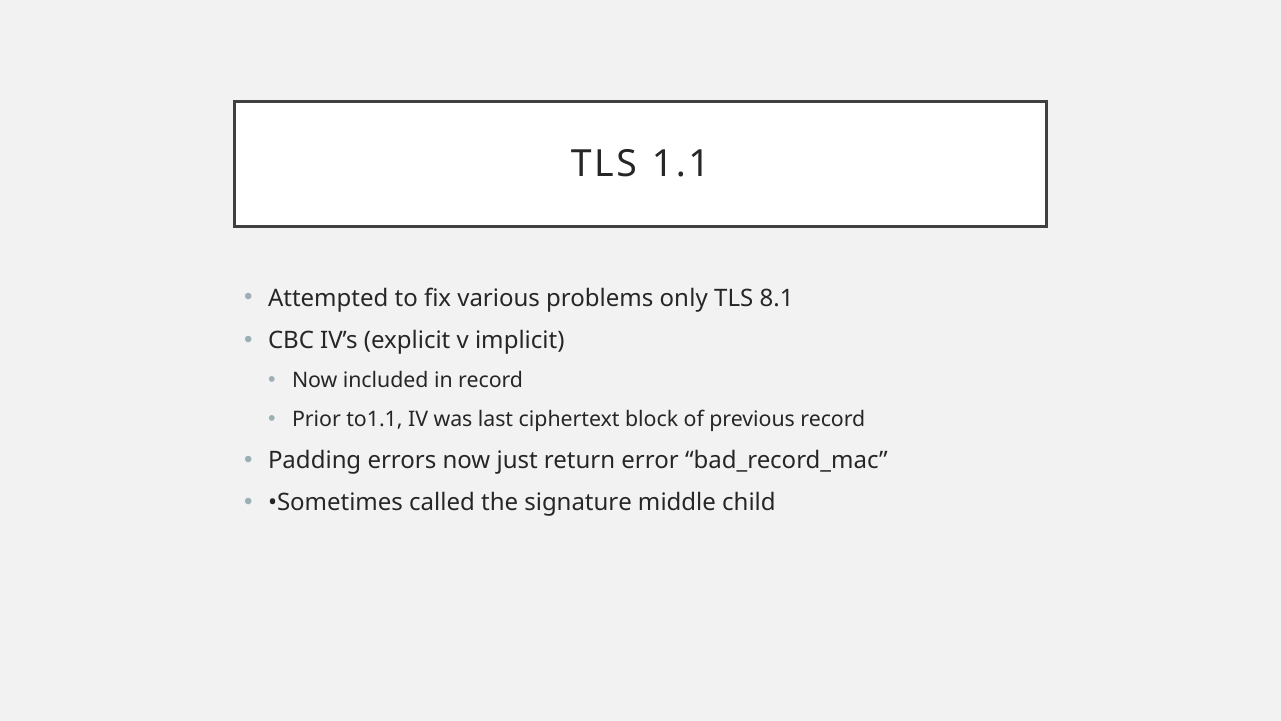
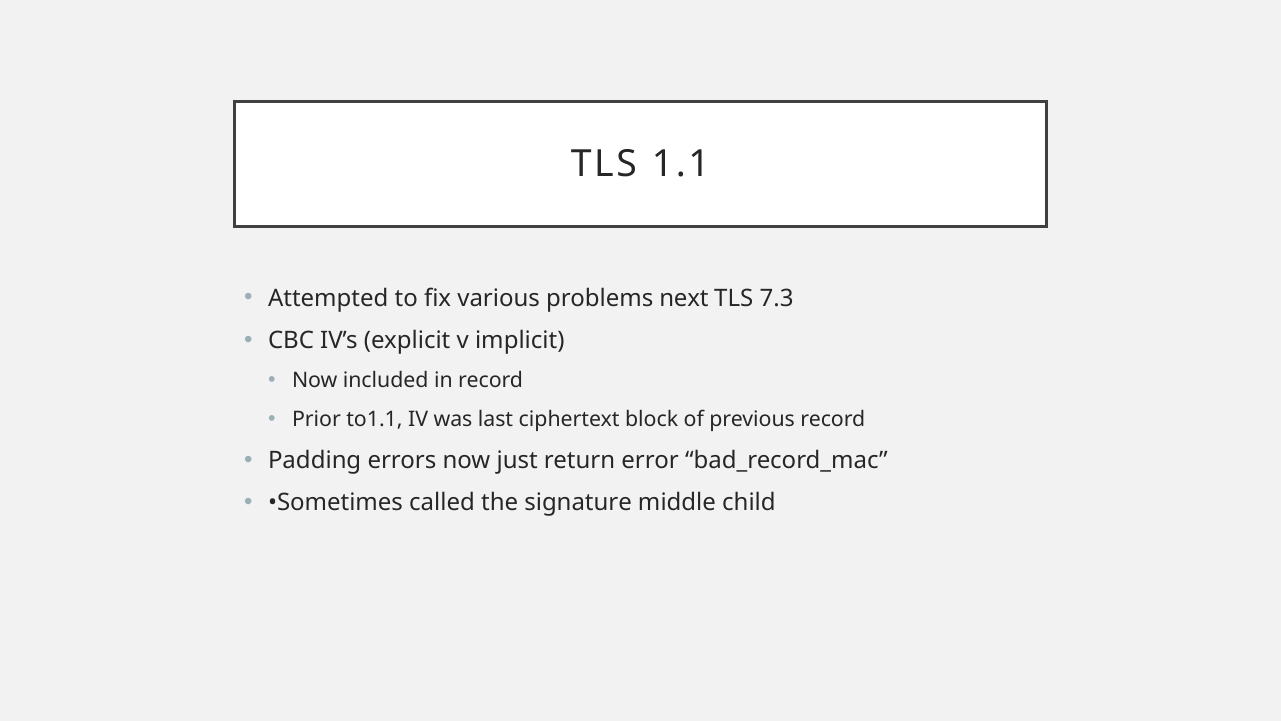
only: only -> next (684, 298)
8.1: 8.1 -> 7.3 (777, 298)
